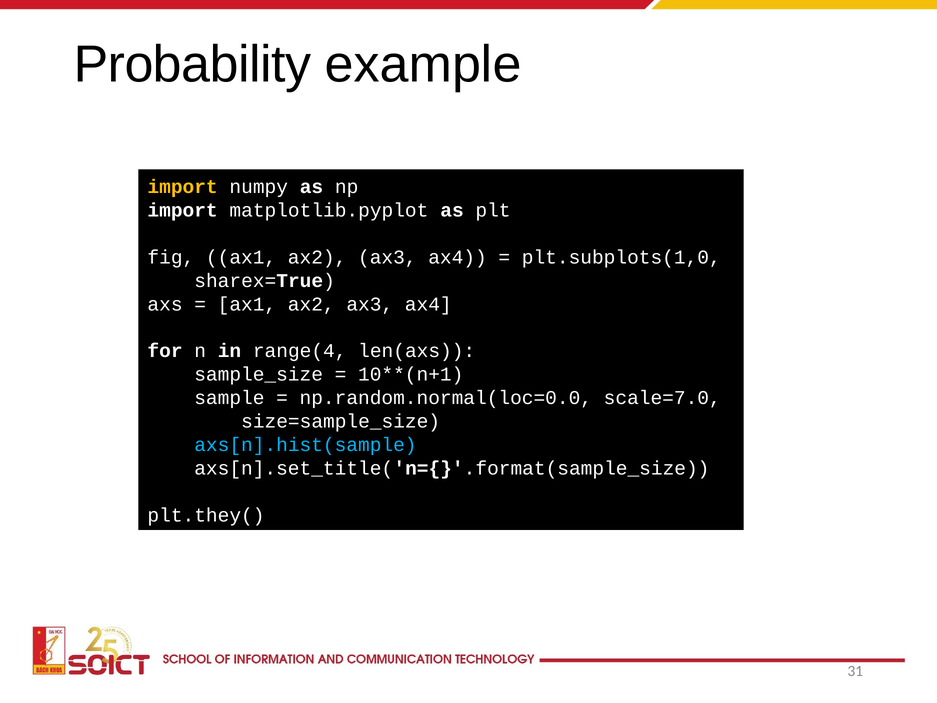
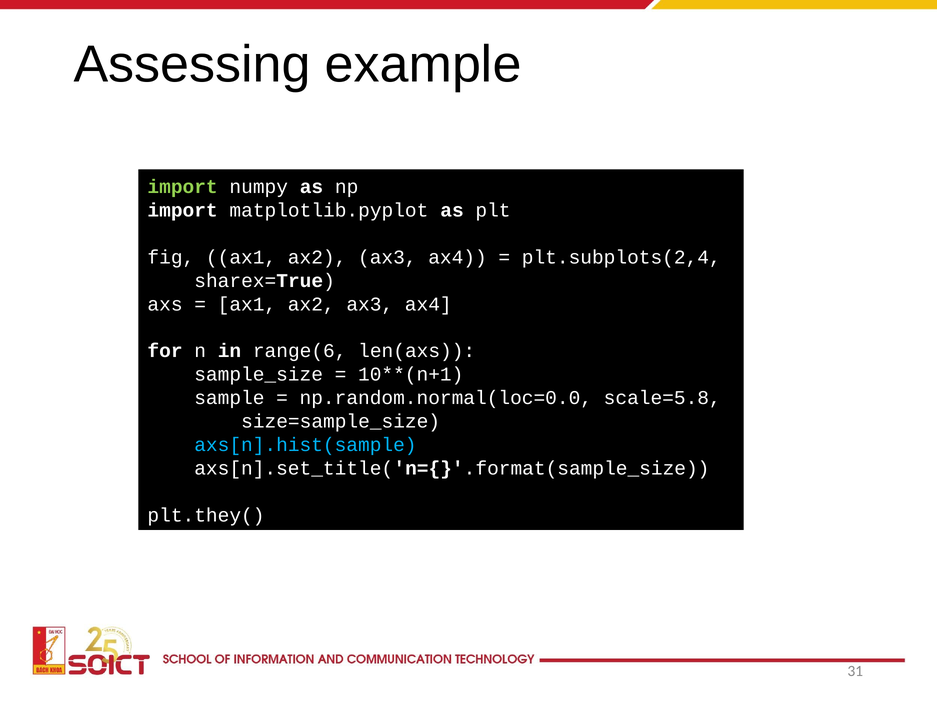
Probability: Probability -> Assessing (192, 64)
import colour: yellow -> light green (183, 187)
plt.subplots(1,0: plt.subplots(1,0 -> plt.subplots(2,4 (621, 257)
range(4: range(4 -> range(6 (300, 351)
scale=7.0: scale=7.0 -> scale=5.8 (662, 398)
